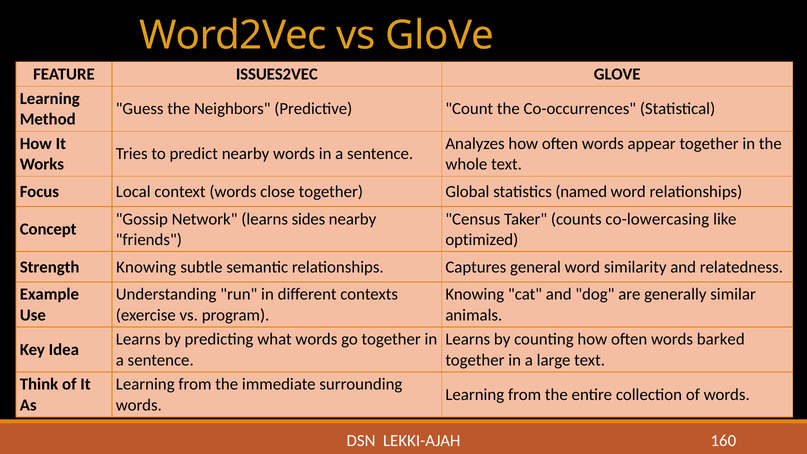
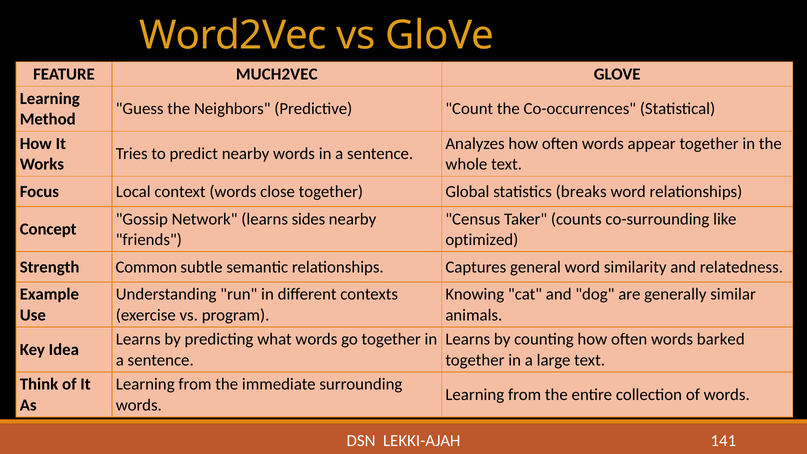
ISSUES2VEC: ISSUES2VEC -> MUCH2VEC (277, 74)
named: named -> breaks (581, 192)
co-lowercasing: co-lowercasing -> co-surrounding (657, 219)
Strength Knowing: Knowing -> Common (146, 267)
160: 160 -> 141 (723, 441)
